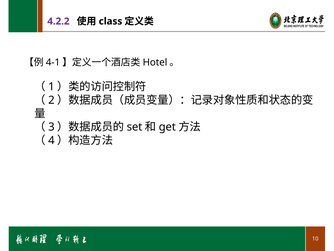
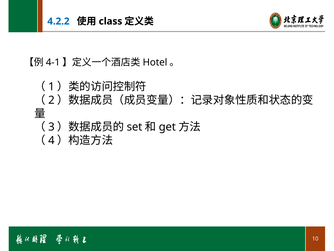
4.2.2 colour: purple -> blue (58, 21)
